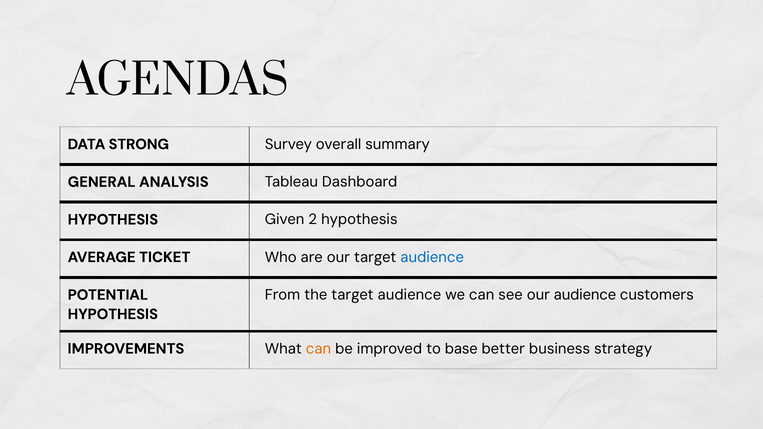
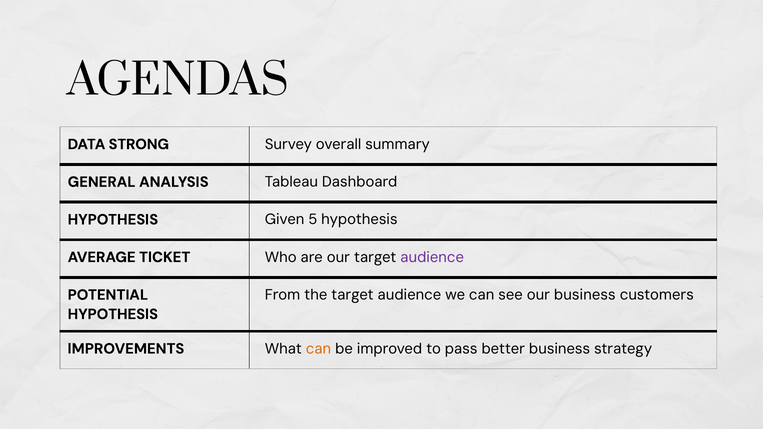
2: 2 -> 5 (313, 220)
audience colour: blue -> purple (432, 257)
our audience: audience -> business (585, 295)
base: base -> pass (461, 349)
